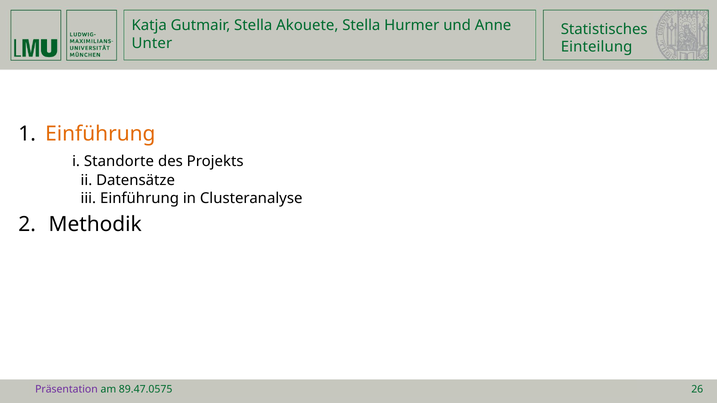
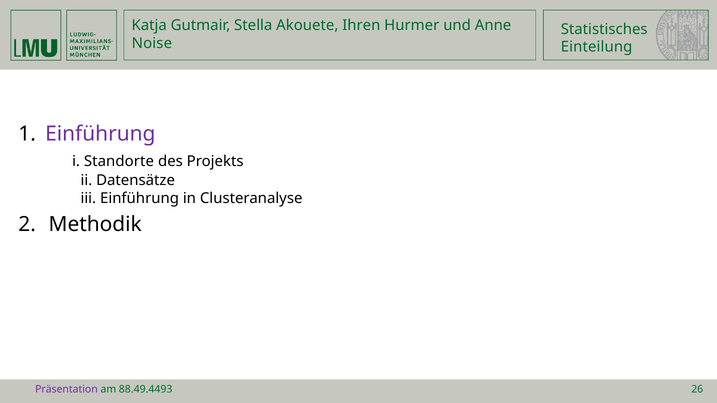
Akouete Stella: Stella -> Ihren (361, 25)
Unter: Unter -> Noise (152, 43)
Einführung colour: orange -> purple (100, 134)
89.47.0575: 89.47.0575 -> 88.49.4493 (146, 390)
